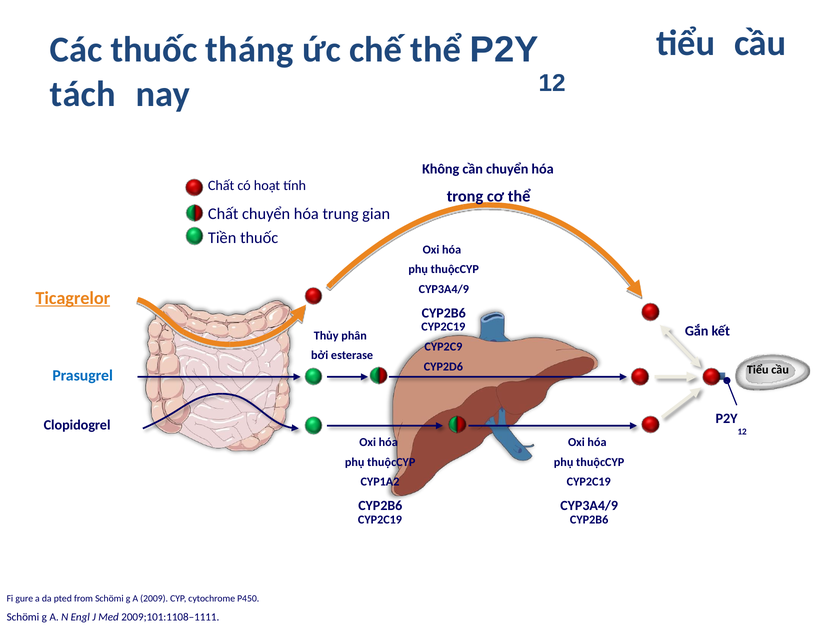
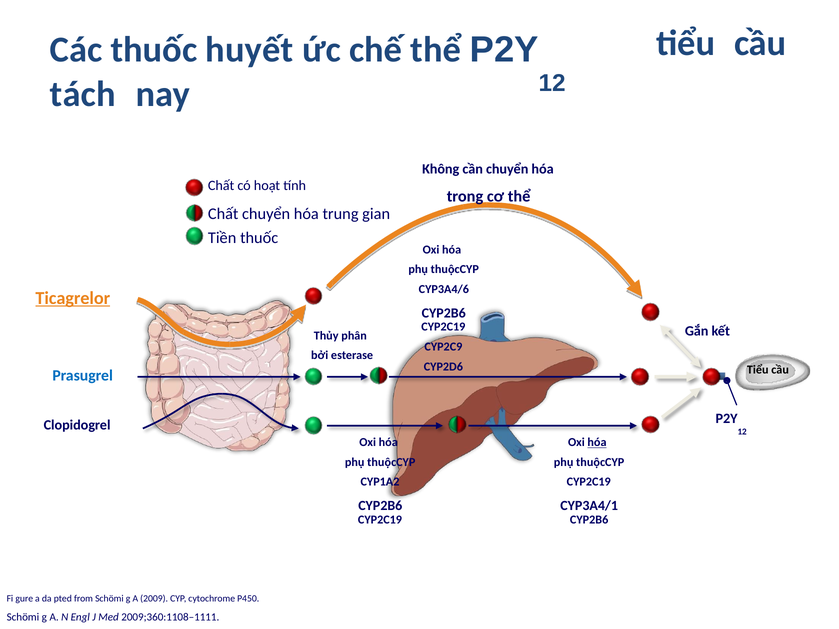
tháng: tháng -> huyết (250, 50)
CYP3A4/9: CYP3A4/9 -> CYP3A4/6 (444, 289)
hóa underline: none -> present (597, 443)
CYP3A4/9: CYP3A4/9 -> CYP3A4/1 (589, 506)
2009;101:1108–1111: 2009;101:1108–1111 -> 2009;360:1108–1111 (170, 617)
